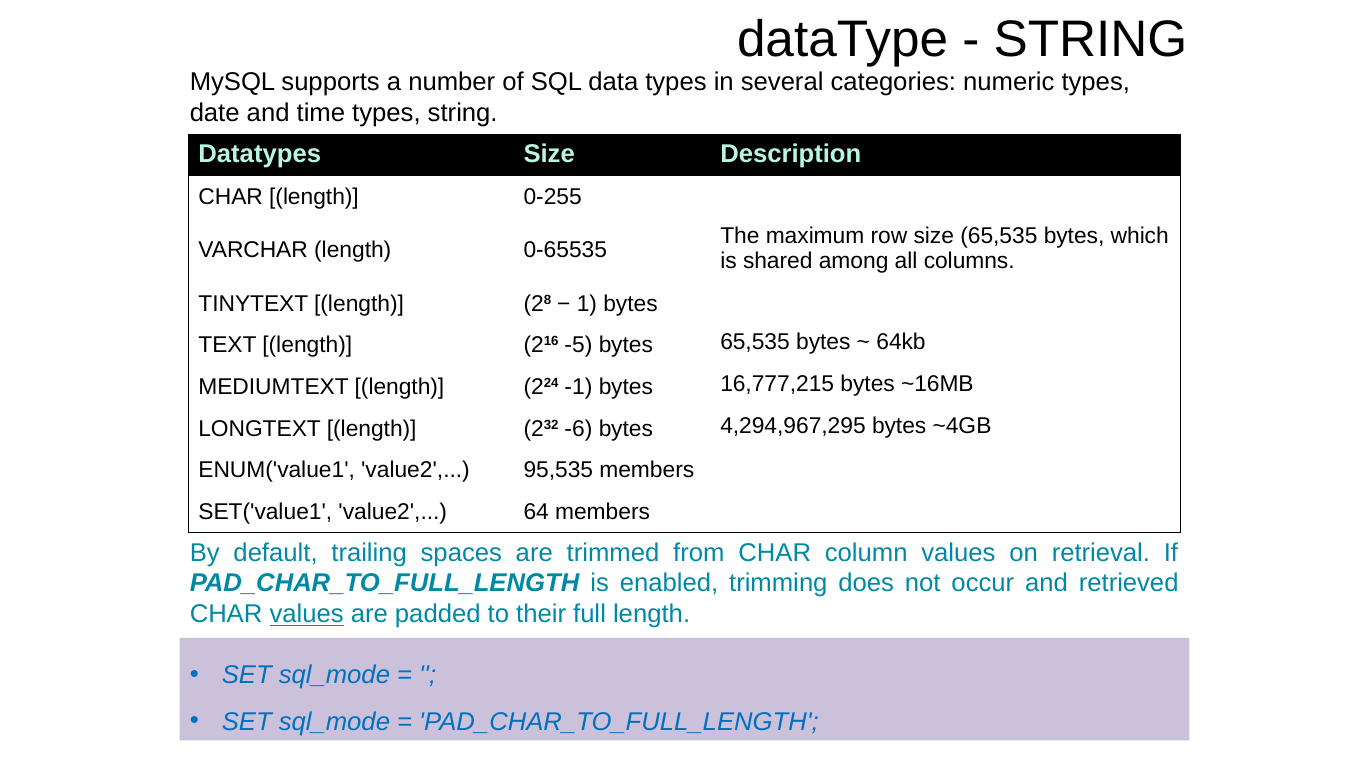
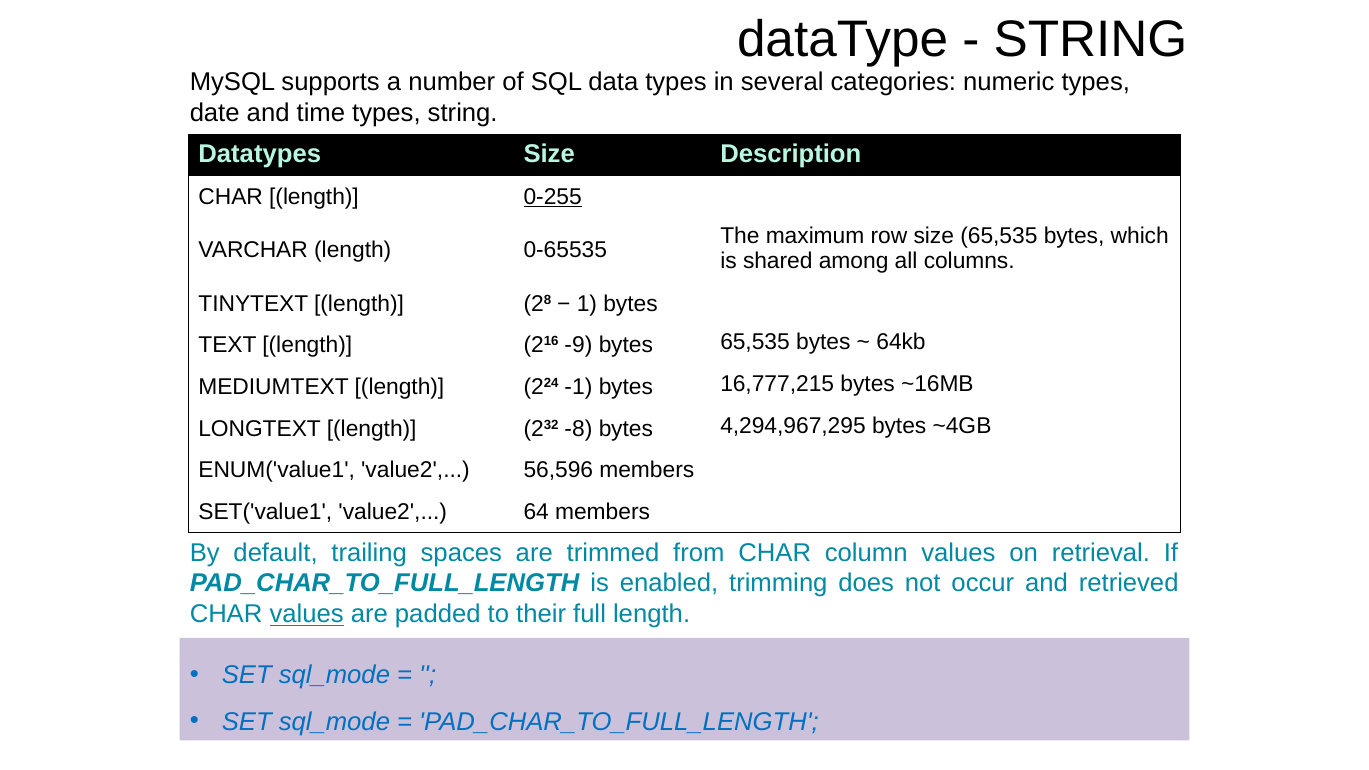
0-255 underline: none -> present (553, 197)
-5: -5 -> -9 (578, 345)
-6: -6 -> -8 (578, 429)
95,535: 95,535 -> 56,596 (558, 470)
